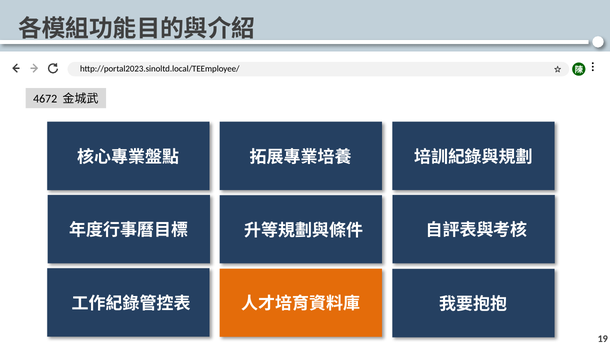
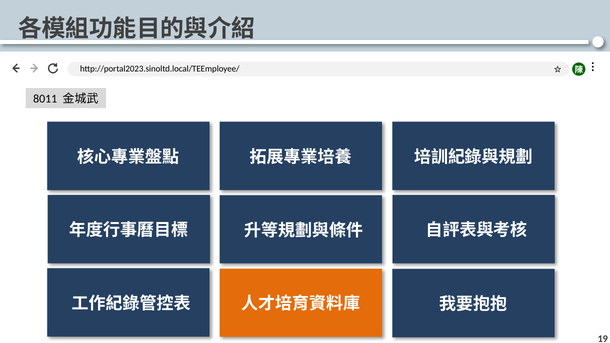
4672: 4672 -> 8011 (45, 99)
